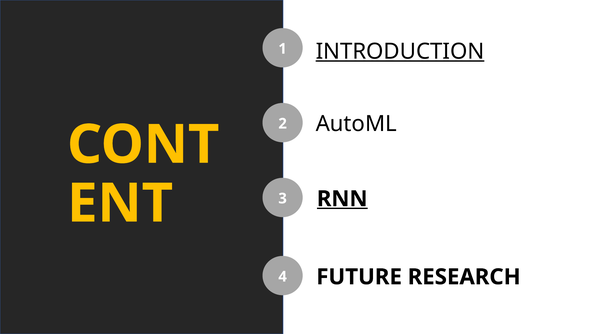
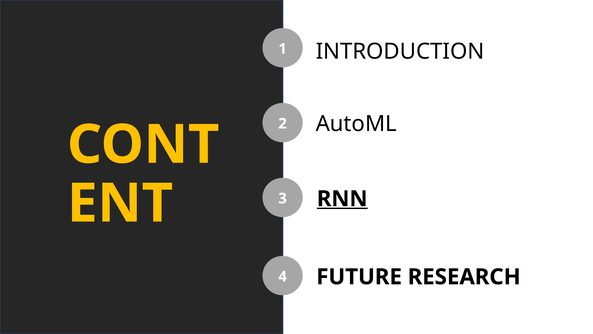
INTRODUCTION underline: present -> none (400, 51)
